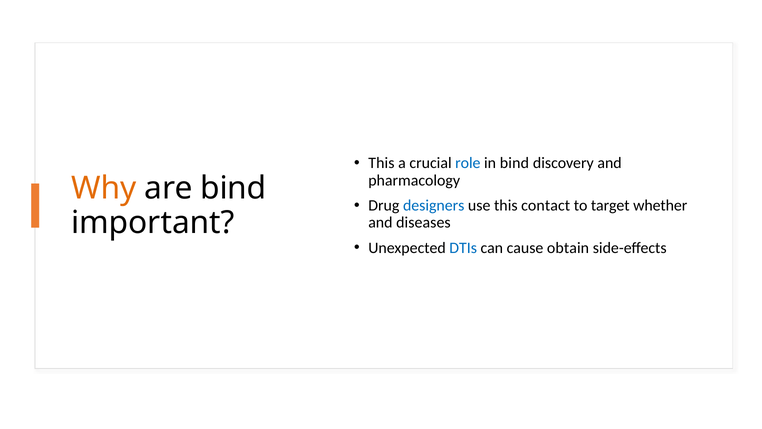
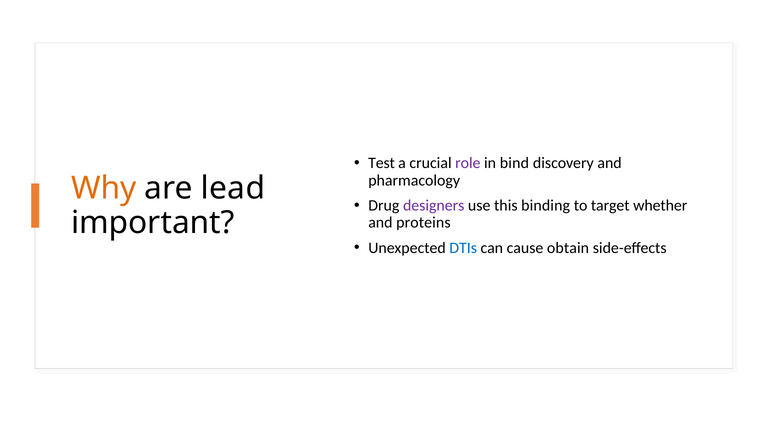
This: This -> Test (382, 163)
role colour: blue -> purple (468, 163)
are bind: bind -> lead (233, 188)
designers colour: blue -> purple (434, 205)
contact: contact -> binding (546, 205)
diseases: diseases -> proteins (423, 223)
